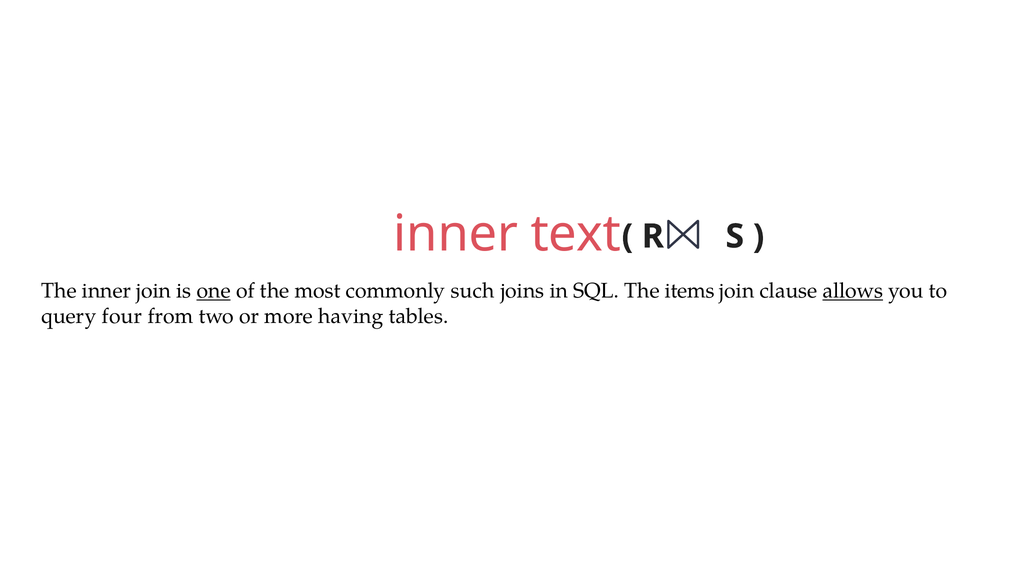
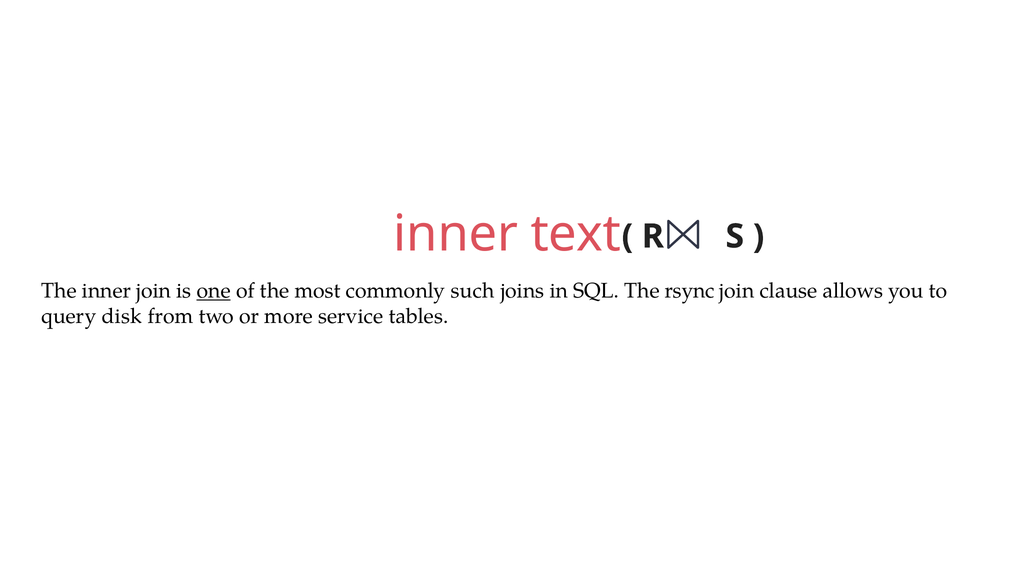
items: items -> rsync (690, 291)
allows underline: present -> none (853, 291)
four: four -> disk (122, 316)
having: having -> service (351, 316)
